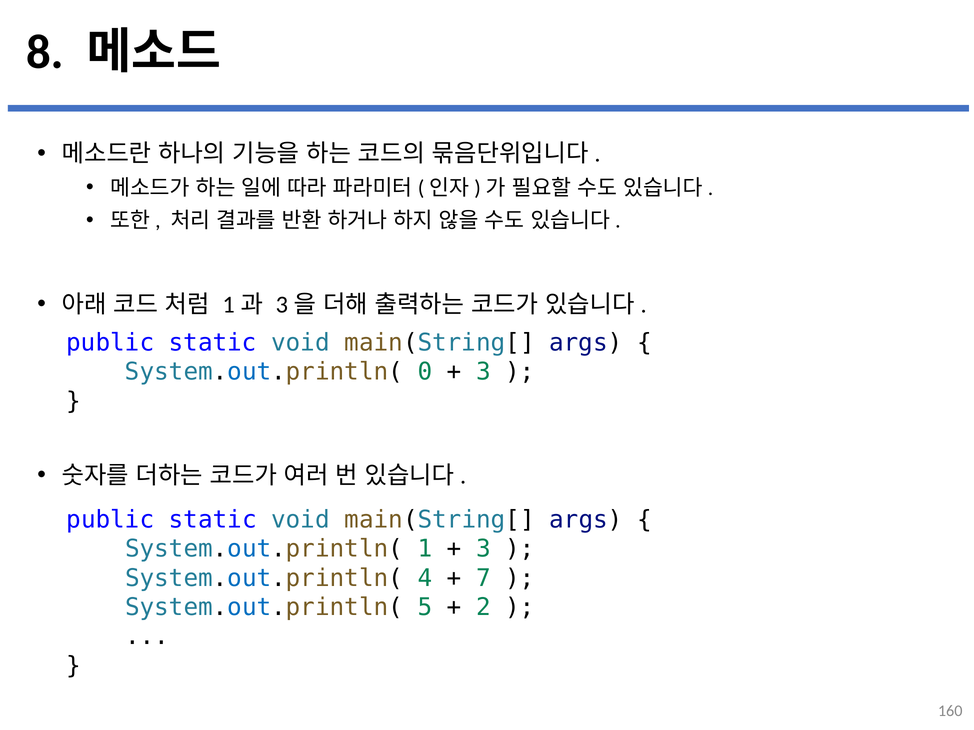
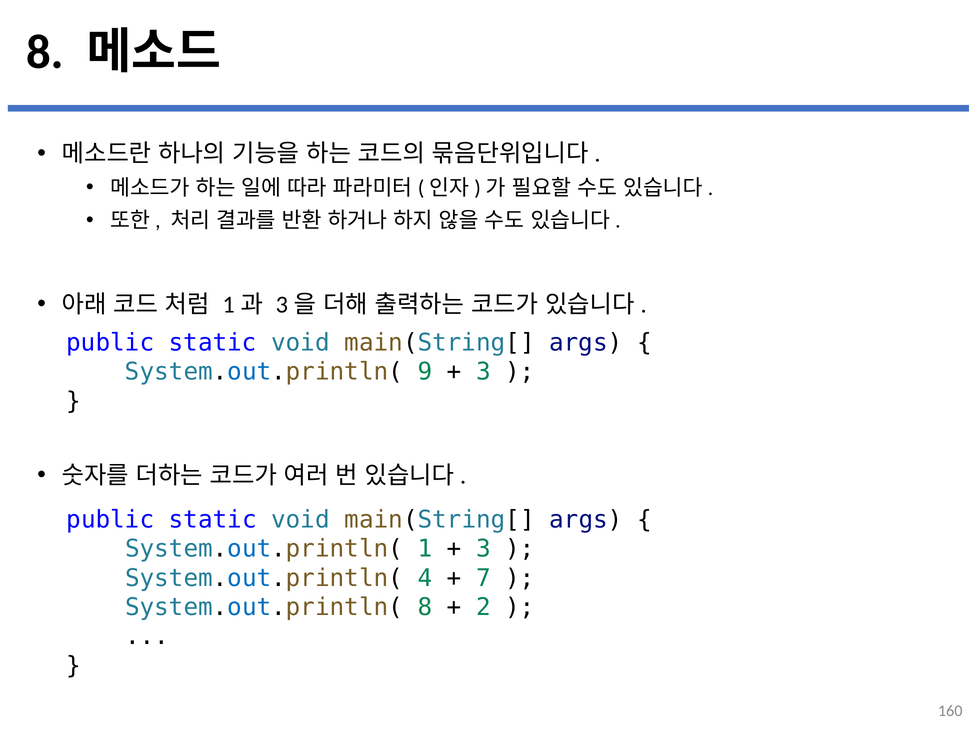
0: 0 -> 9 (425, 372)
System.out.println( 5: 5 -> 8 (425, 608)
